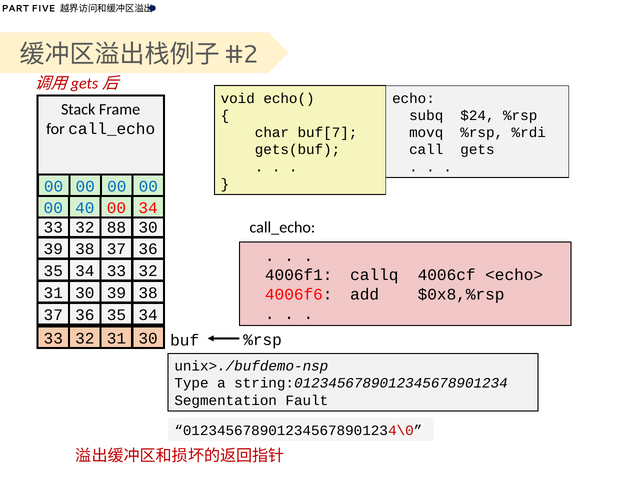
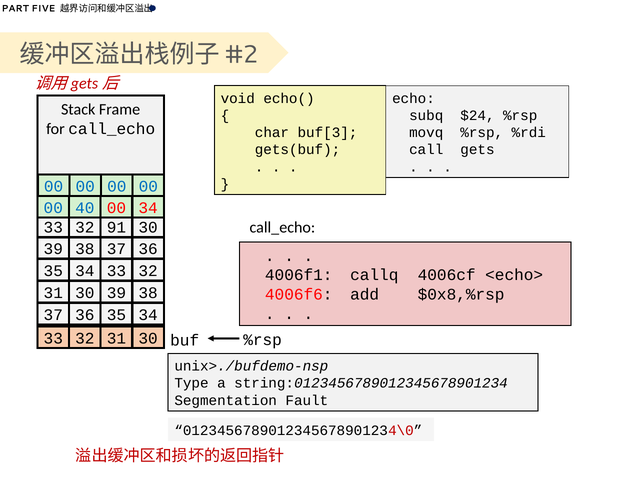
buf[7: buf[7 -> buf[3 (327, 133)
88: 88 -> 91 (116, 227)
